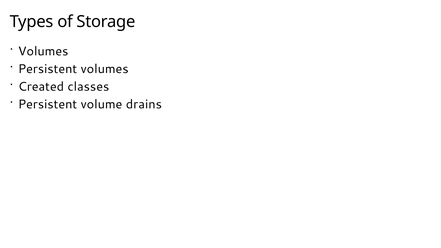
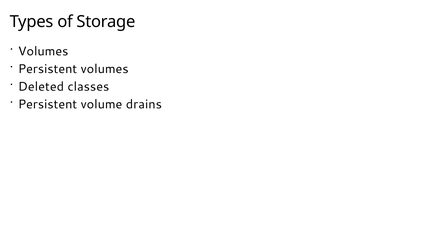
Created: Created -> Deleted (41, 87)
